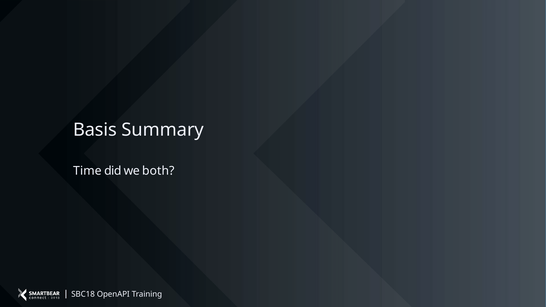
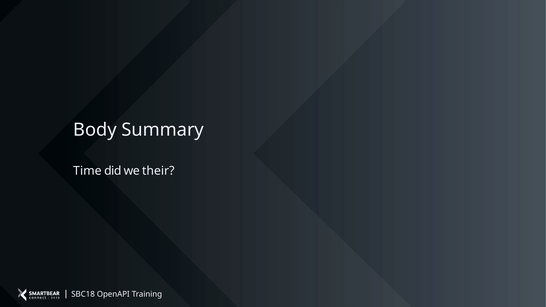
Basis: Basis -> Body (95, 130)
both: both -> their (158, 171)
